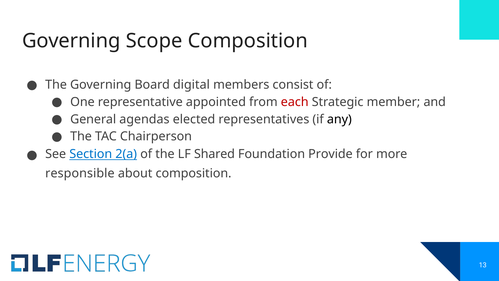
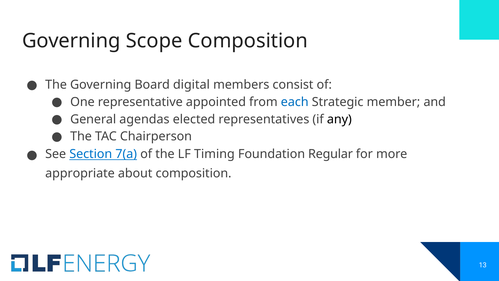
each colour: red -> blue (295, 102)
2(a: 2(a -> 7(a (126, 154)
Shared: Shared -> Timing (214, 154)
Provide: Provide -> Regular (331, 154)
responsible: responsible -> appropriate (80, 173)
